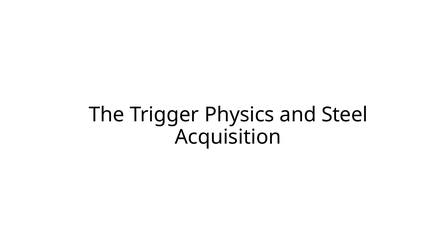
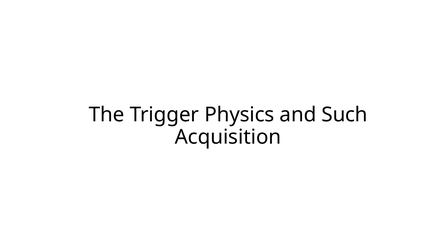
Steel: Steel -> Such (345, 115)
